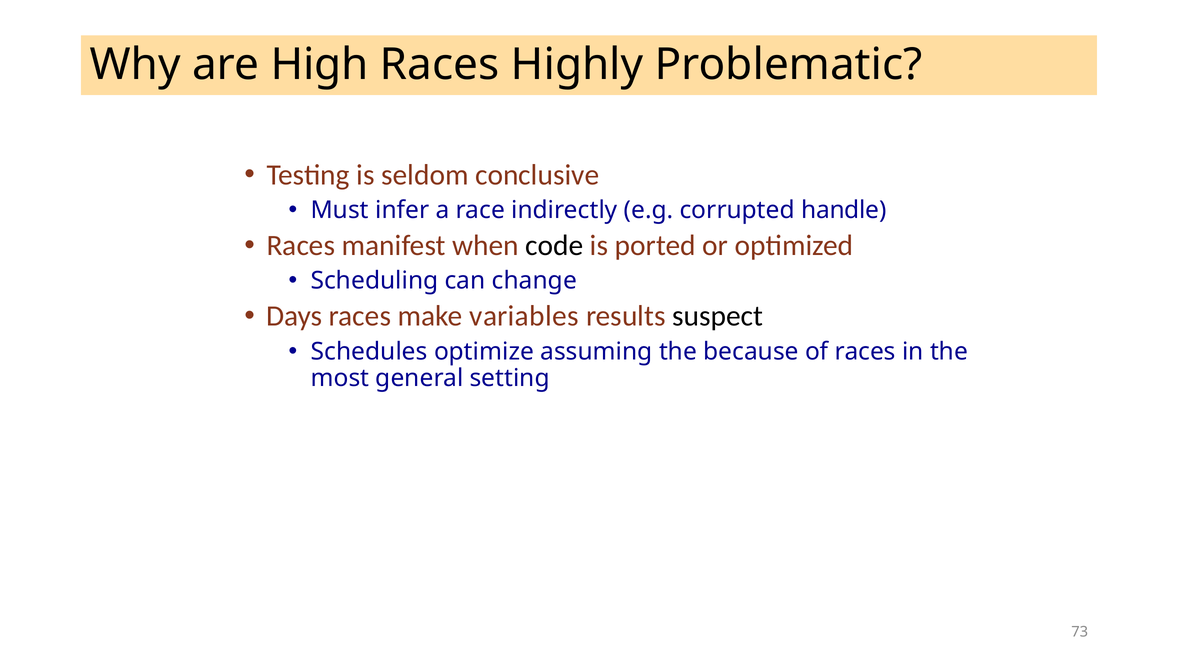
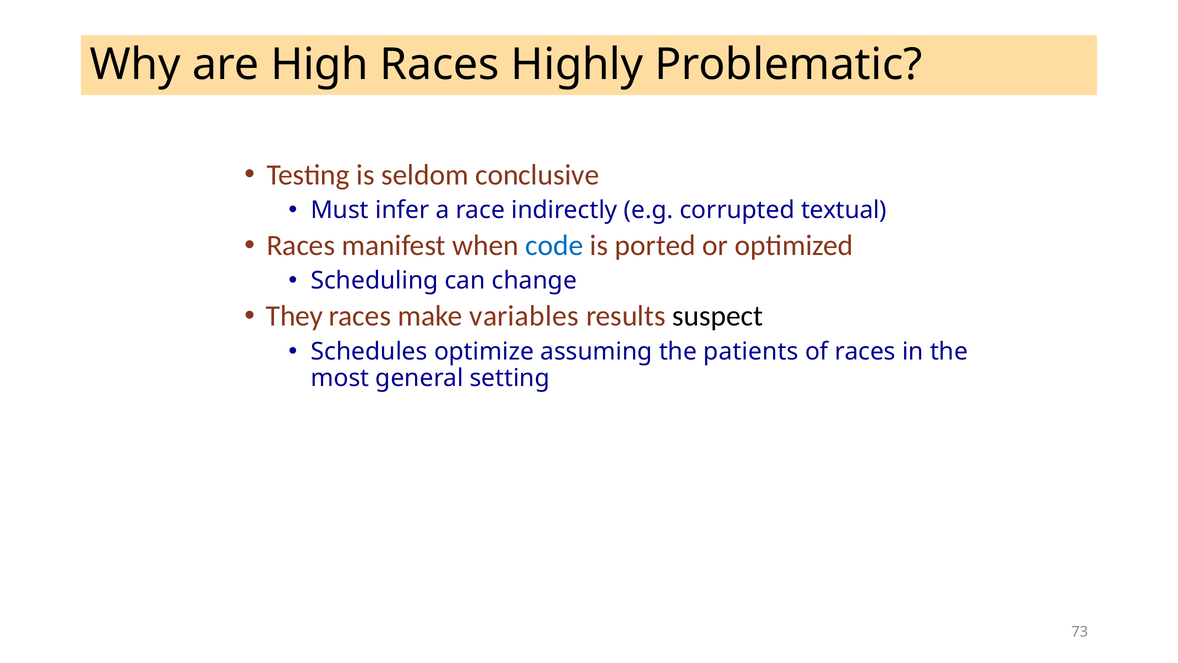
handle: handle -> textual (844, 210)
code colour: black -> blue (554, 245)
Days: Days -> They (294, 316)
because: because -> patients (751, 351)
